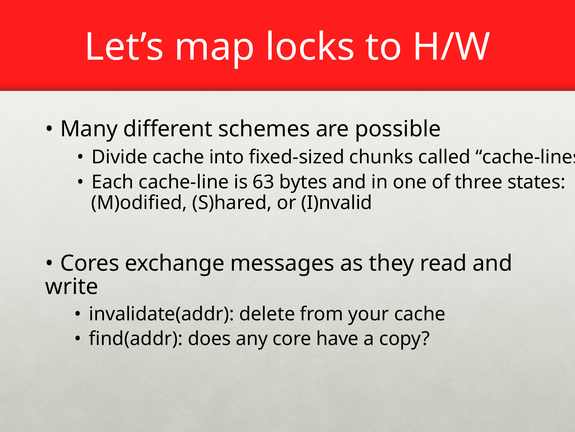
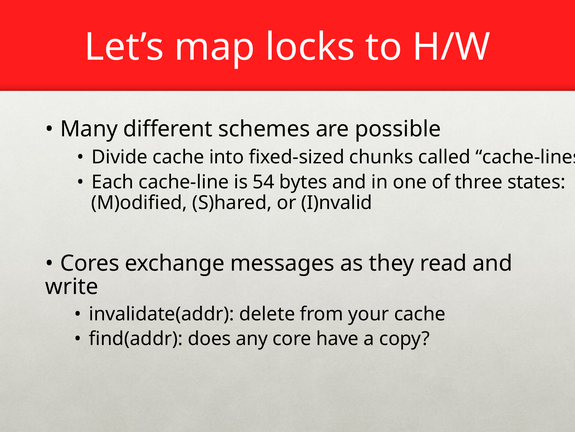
63: 63 -> 54 (264, 182)
